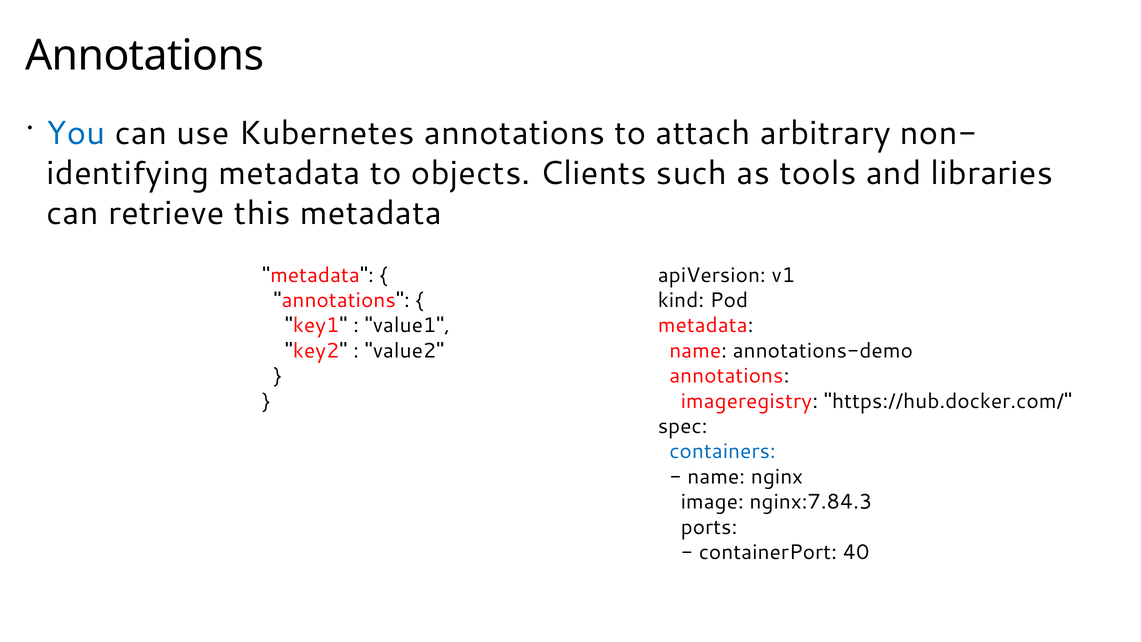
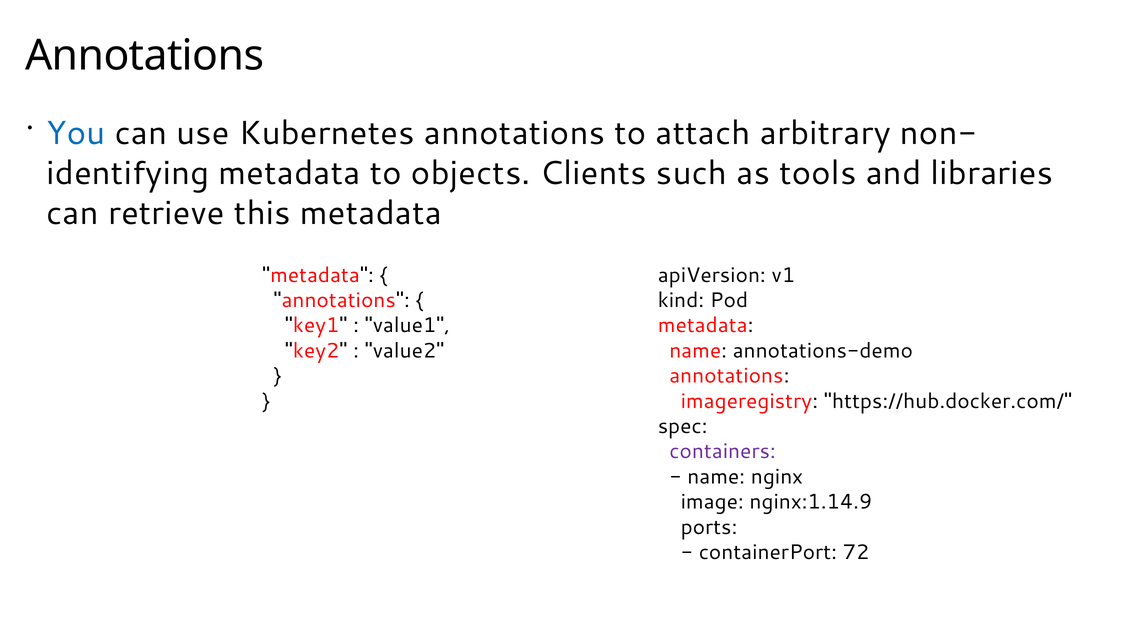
containers colour: blue -> purple (723, 451)
nginx:7.84.3: nginx:7.84.3 -> nginx:1.14.9 (811, 502)
40: 40 -> 72 (856, 552)
